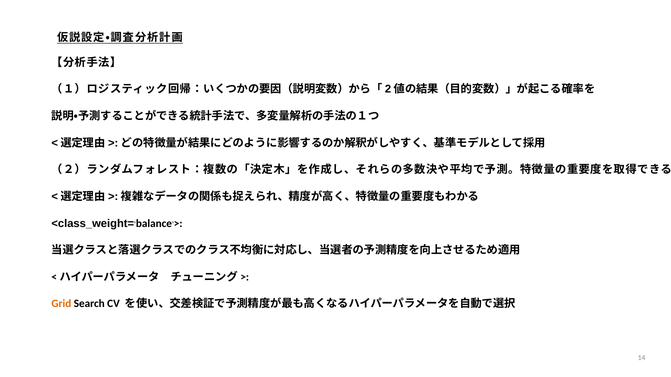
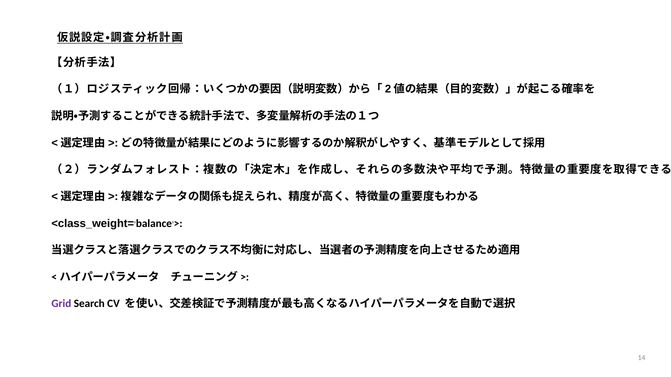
Grid colour: orange -> purple (61, 304)
